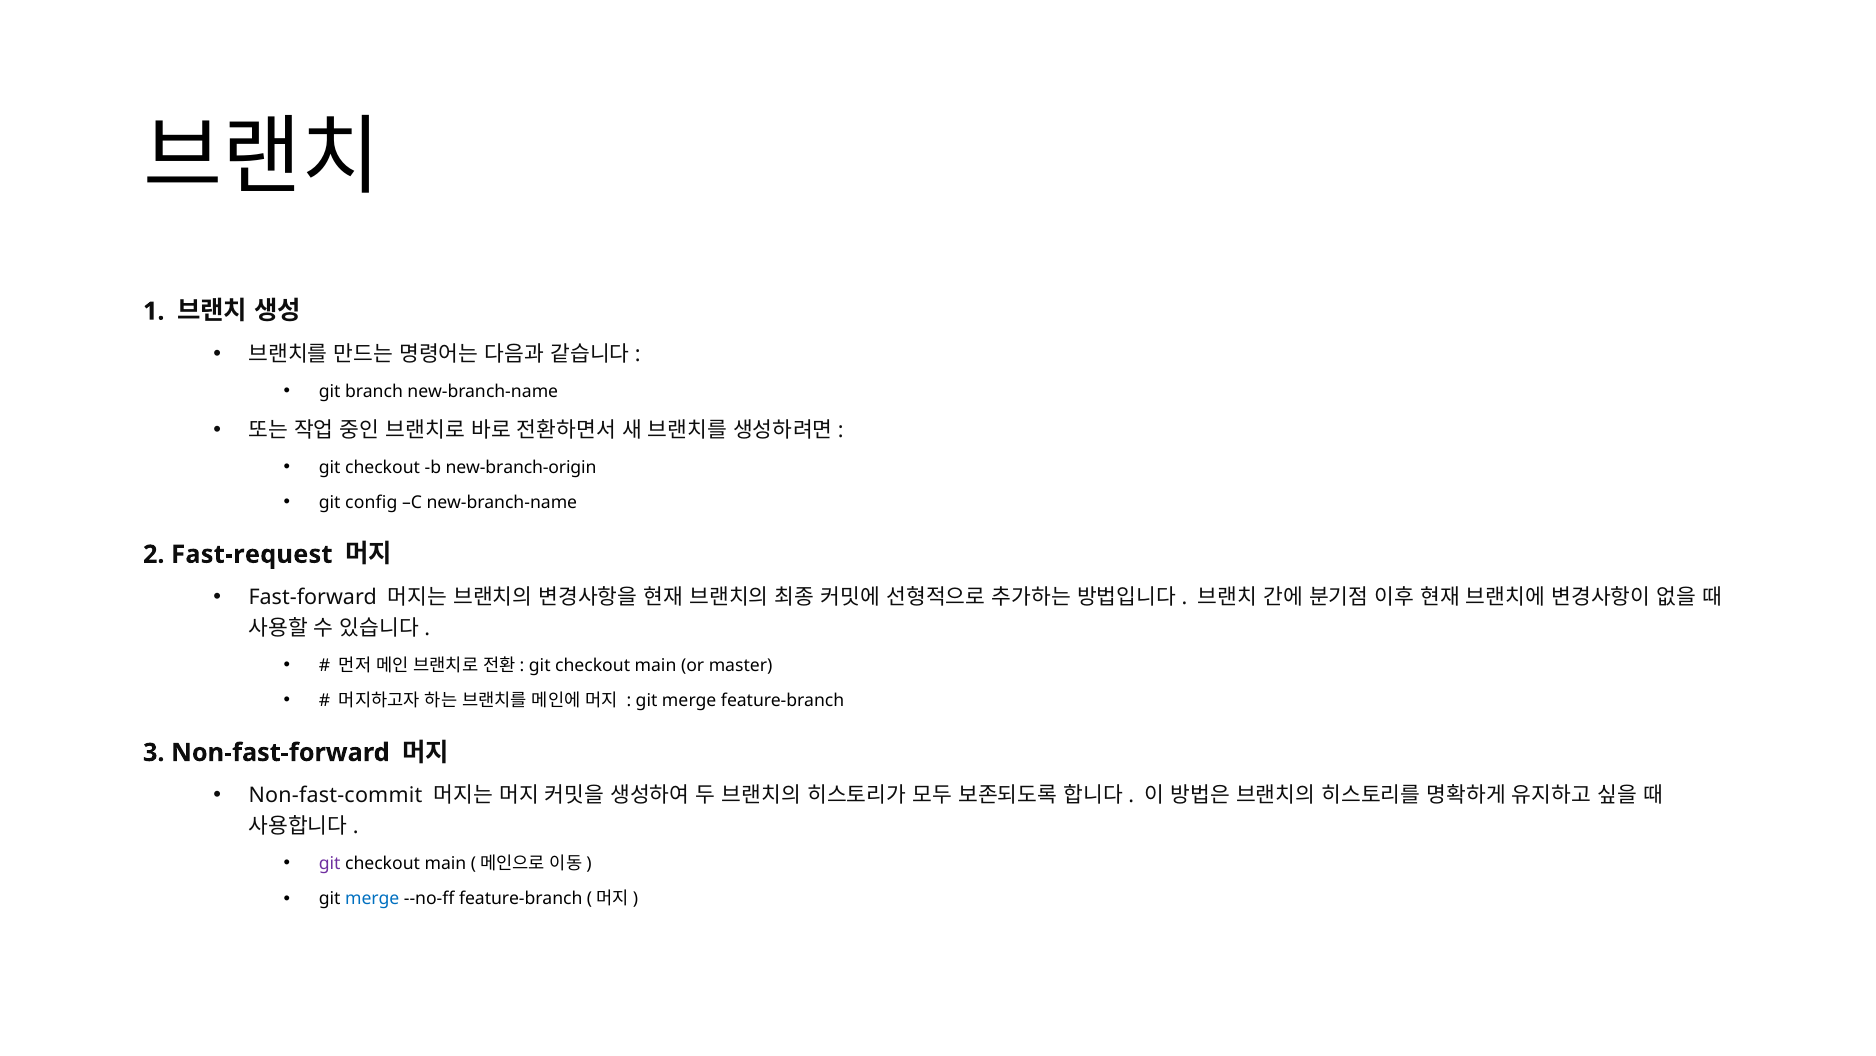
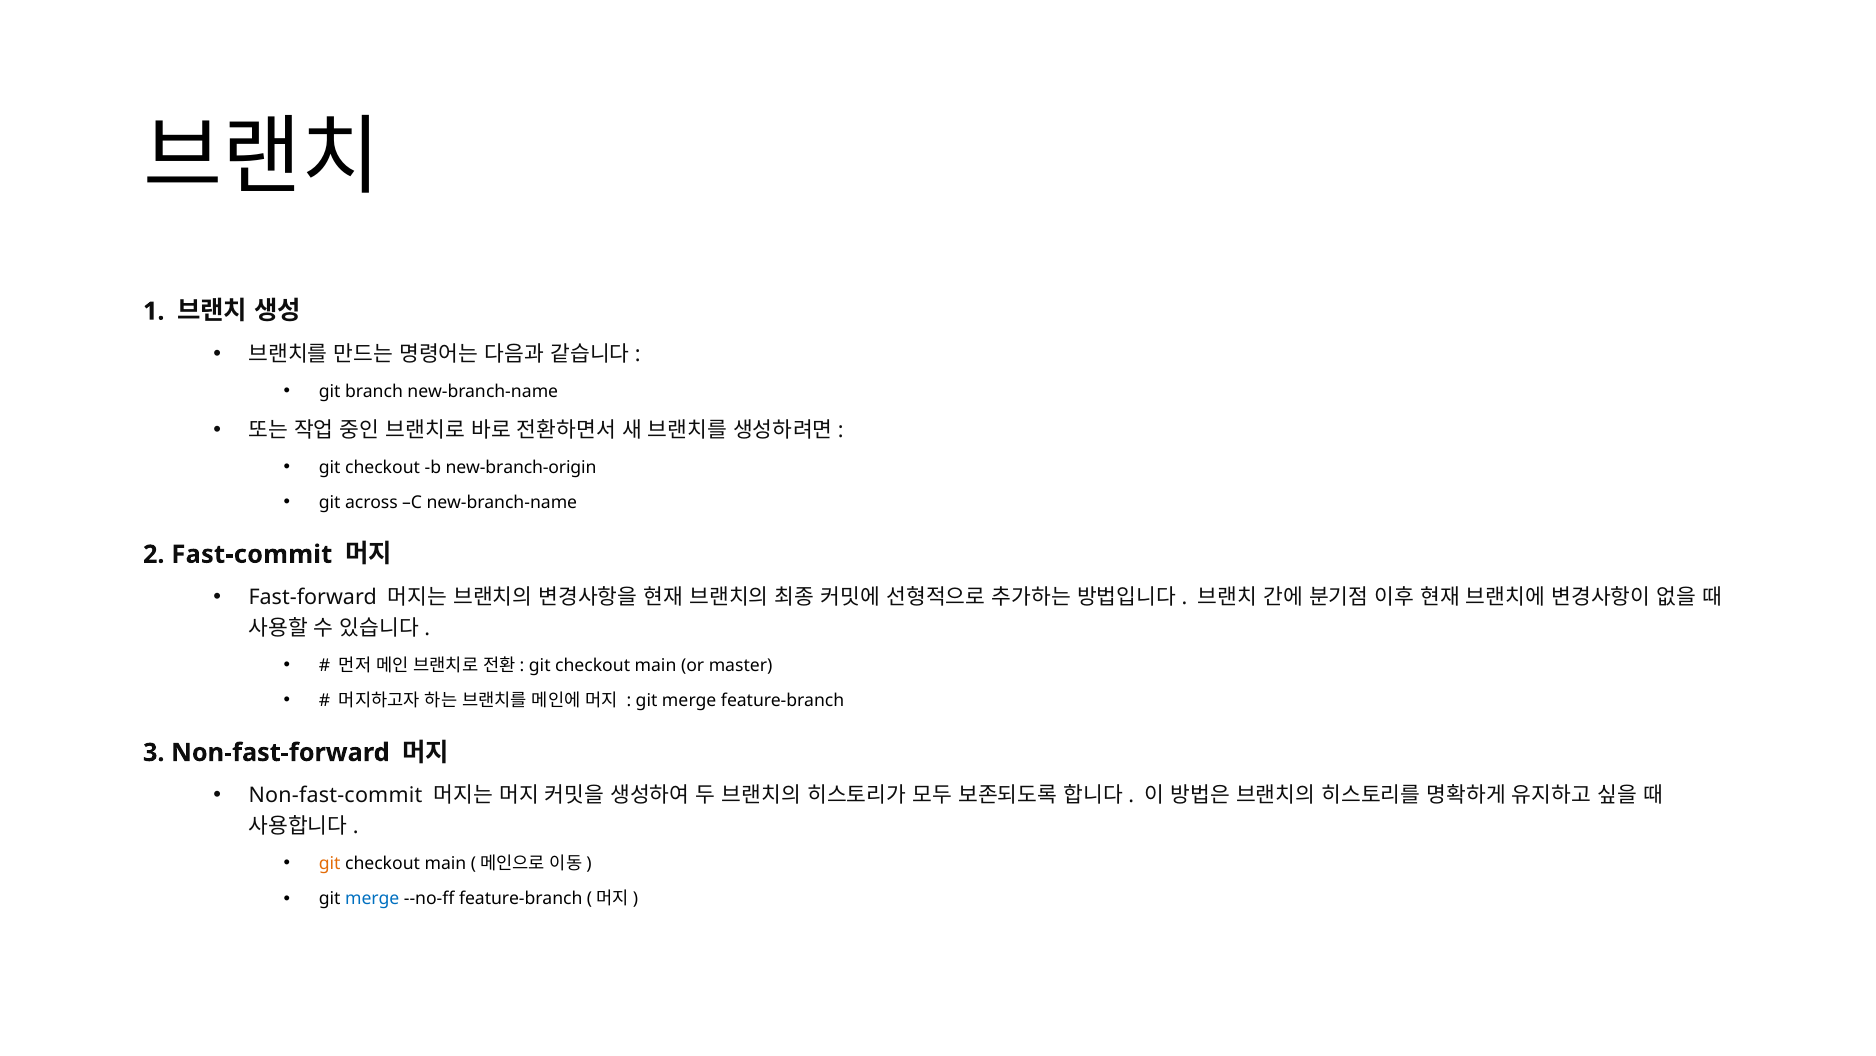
config: config -> across (371, 502)
Fast-request: Fast-request -> Fast-commit (252, 554)
git colour: purple -> orange (330, 863)
